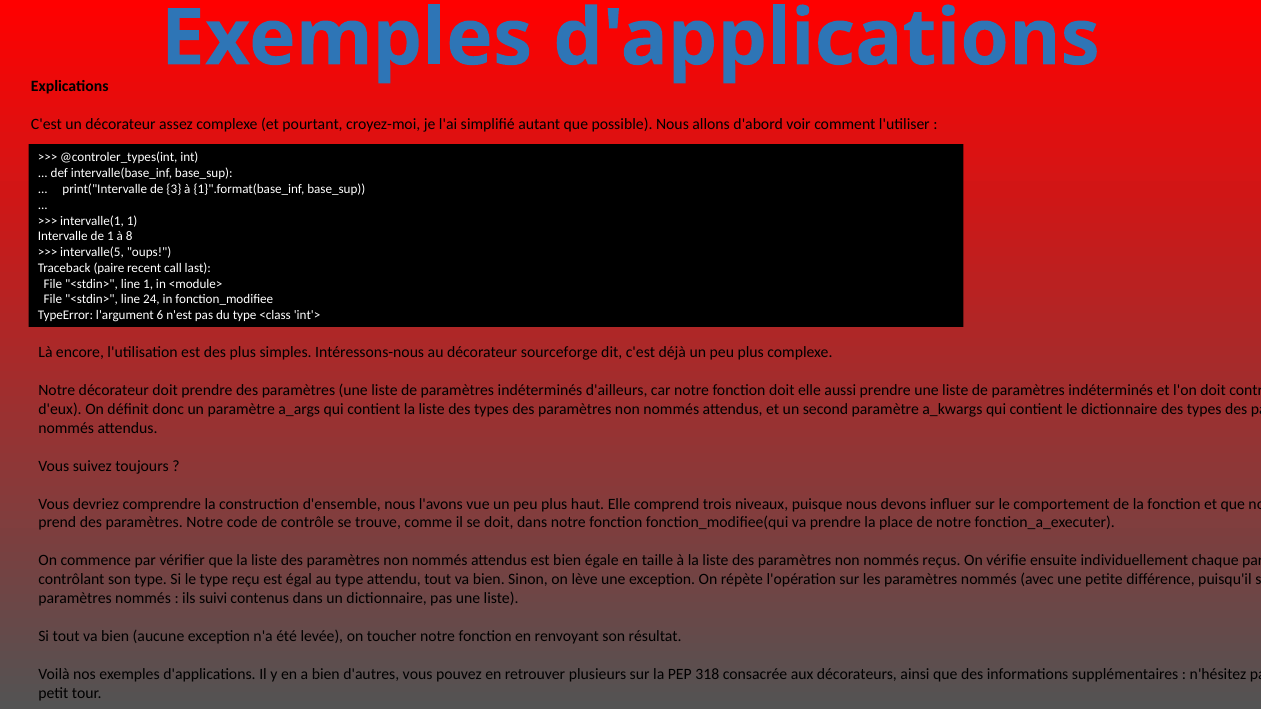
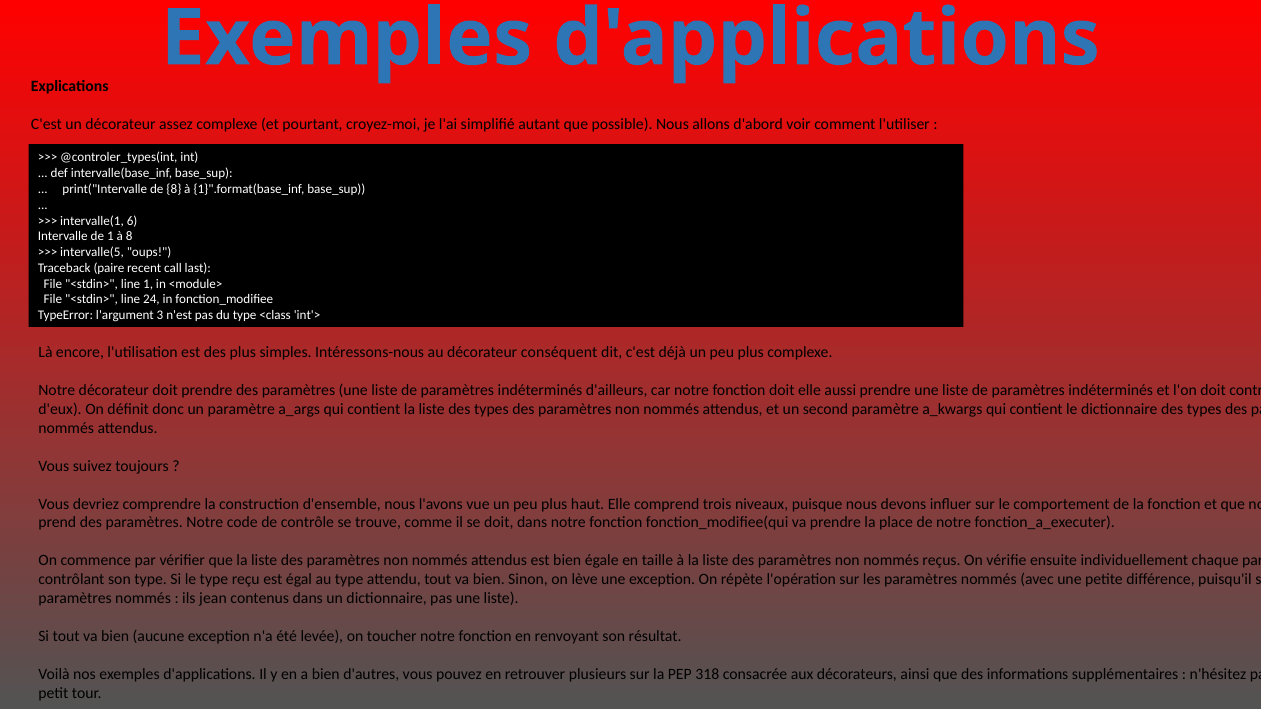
de 3: 3 -> 8 (174, 189)
intervalle(1 1: 1 -> 6 (132, 221)
6: 6 -> 3 (160, 316)
sourceforge: sourceforge -> conséquent (559, 353)
suivi: suivi -> jean (213, 599)
